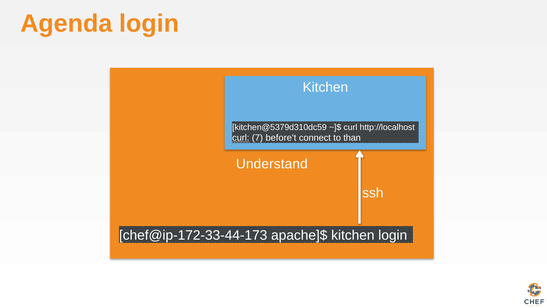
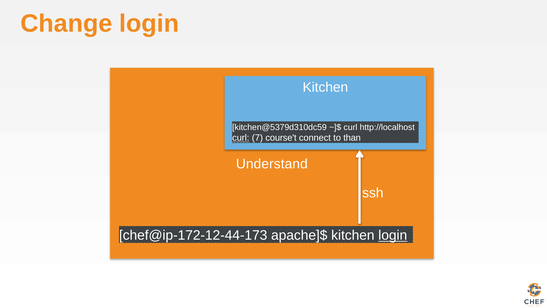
Agenda: Agenda -> Change (66, 24)
before't: before't -> course't (281, 138)
chef@ip-172-33-44-173: chef@ip-172-33-44-173 -> chef@ip-172-12-44-173 (193, 235)
login underline: none -> present (393, 235)
